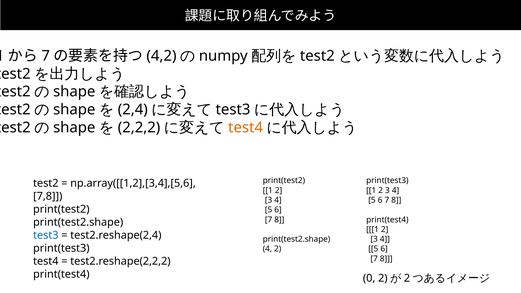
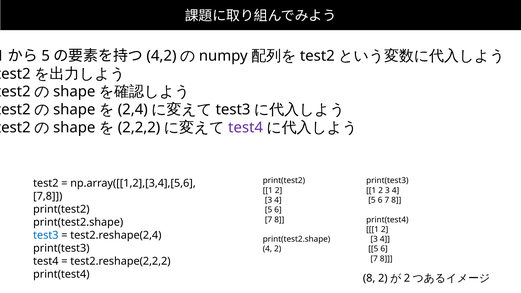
7: 7 -> 5 (46, 56)
test4 colour: orange -> purple (246, 128)
0: 0 -> 8 (369, 278)
